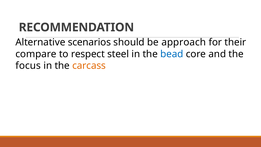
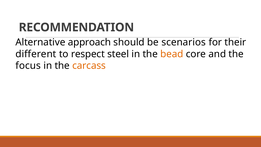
scenarios: scenarios -> approach (89, 42)
approach: approach -> scenarios (184, 42)
compare: compare -> different (36, 54)
bead colour: blue -> orange (172, 54)
